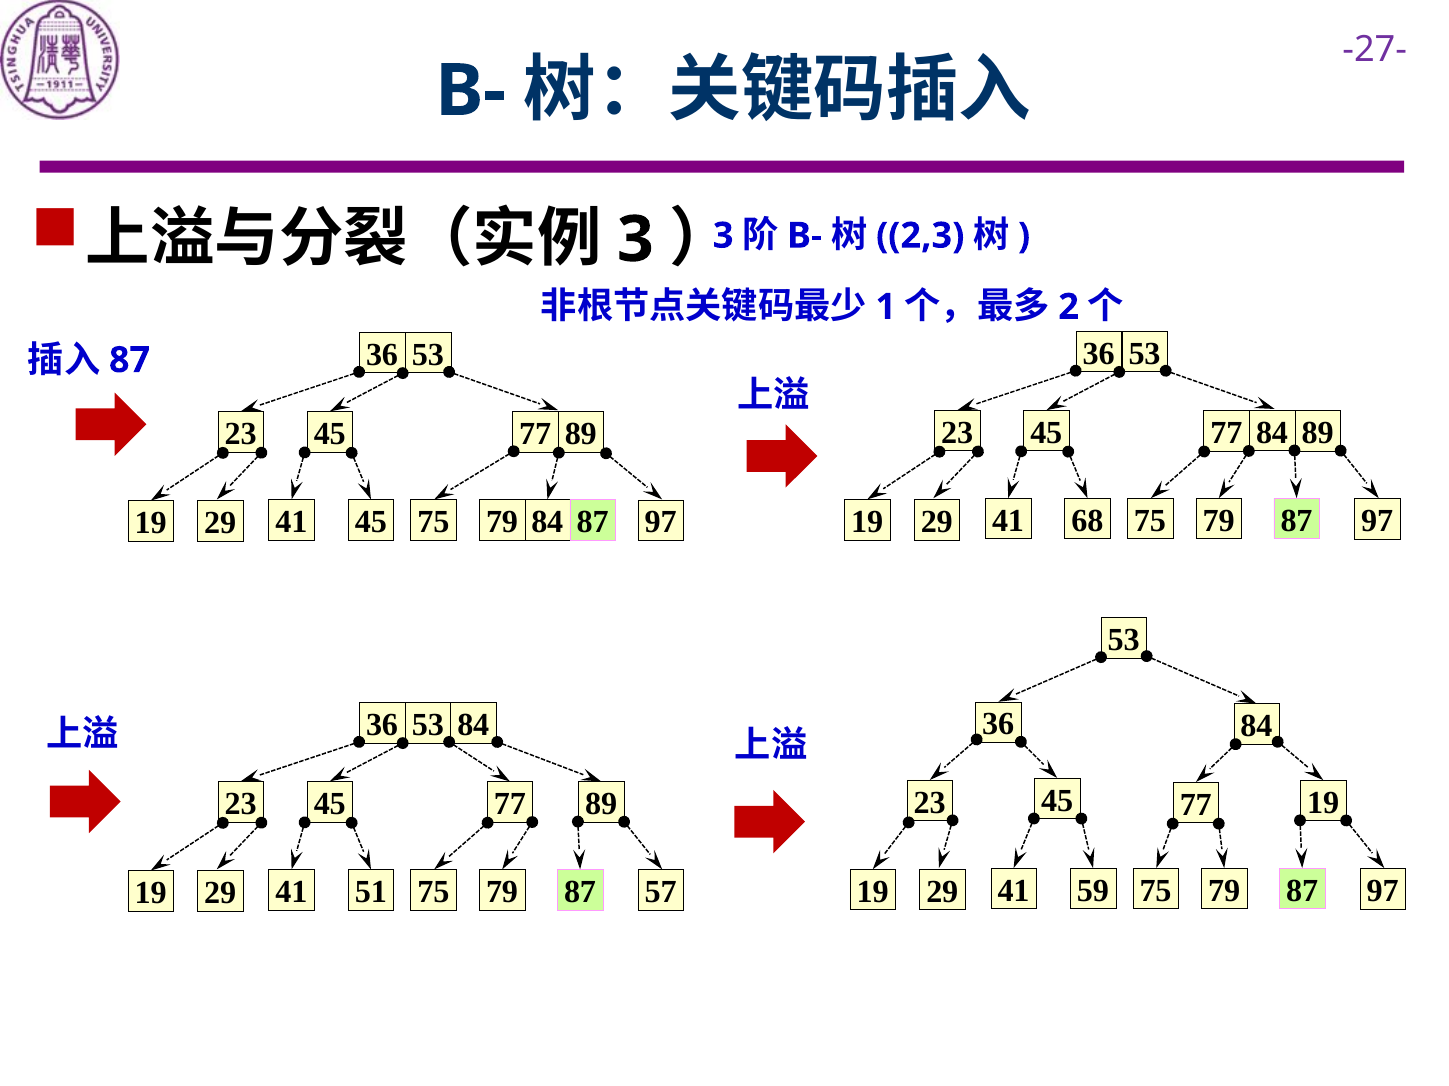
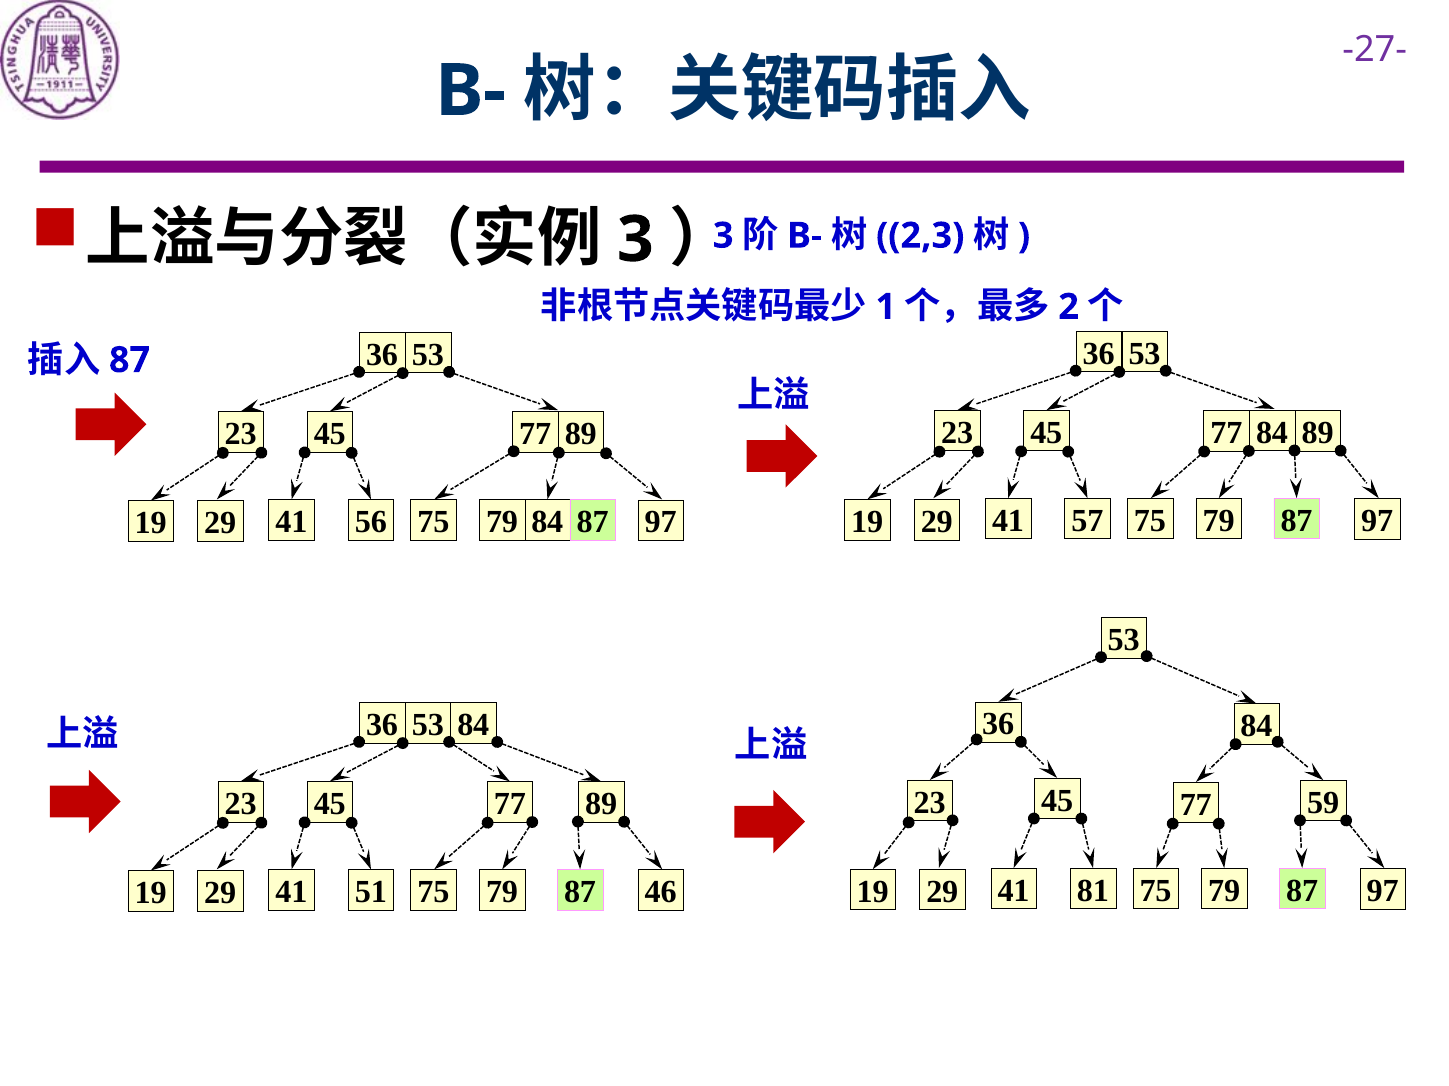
68: 68 -> 57 (1087, 521)
19 45: 45 -> 56 (371, 522)
77 19: 19 -> 59 (1323, 803)
57: 57 -> 46 (661, 893)
59: 59 -> 81 (1093, 891)
